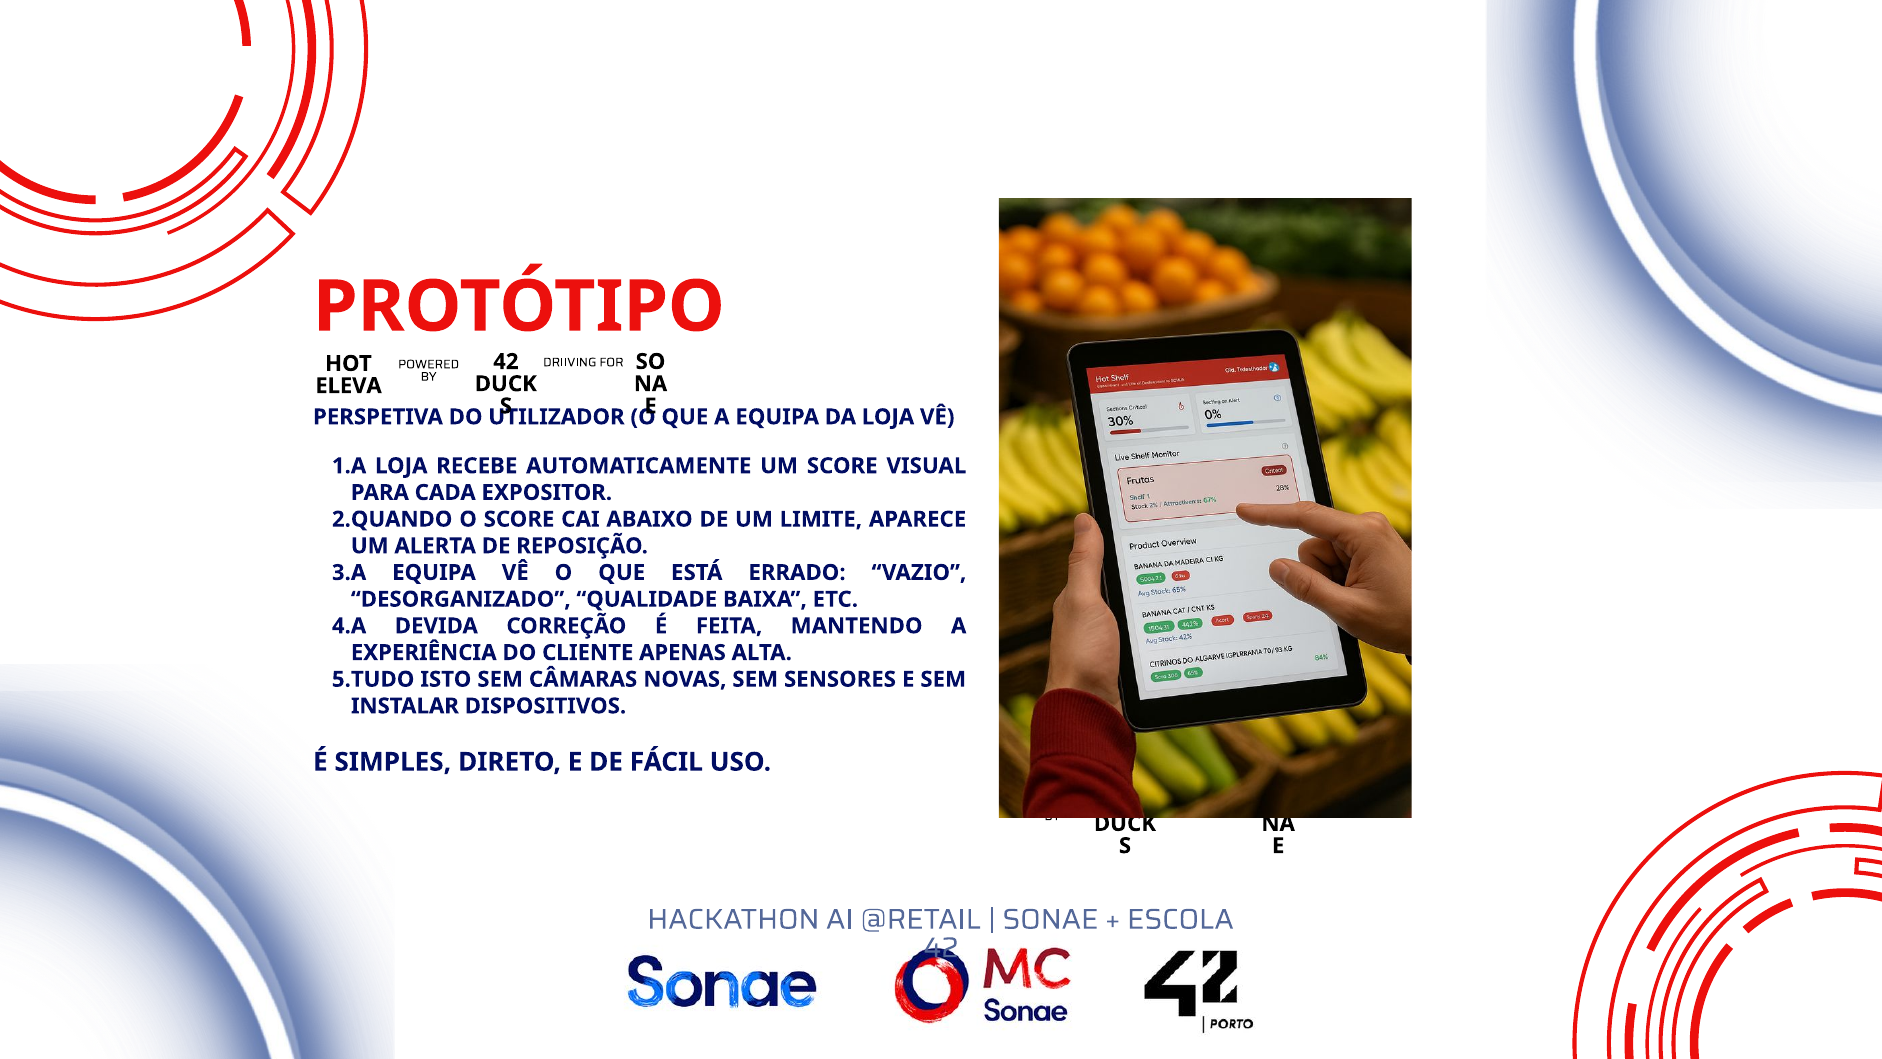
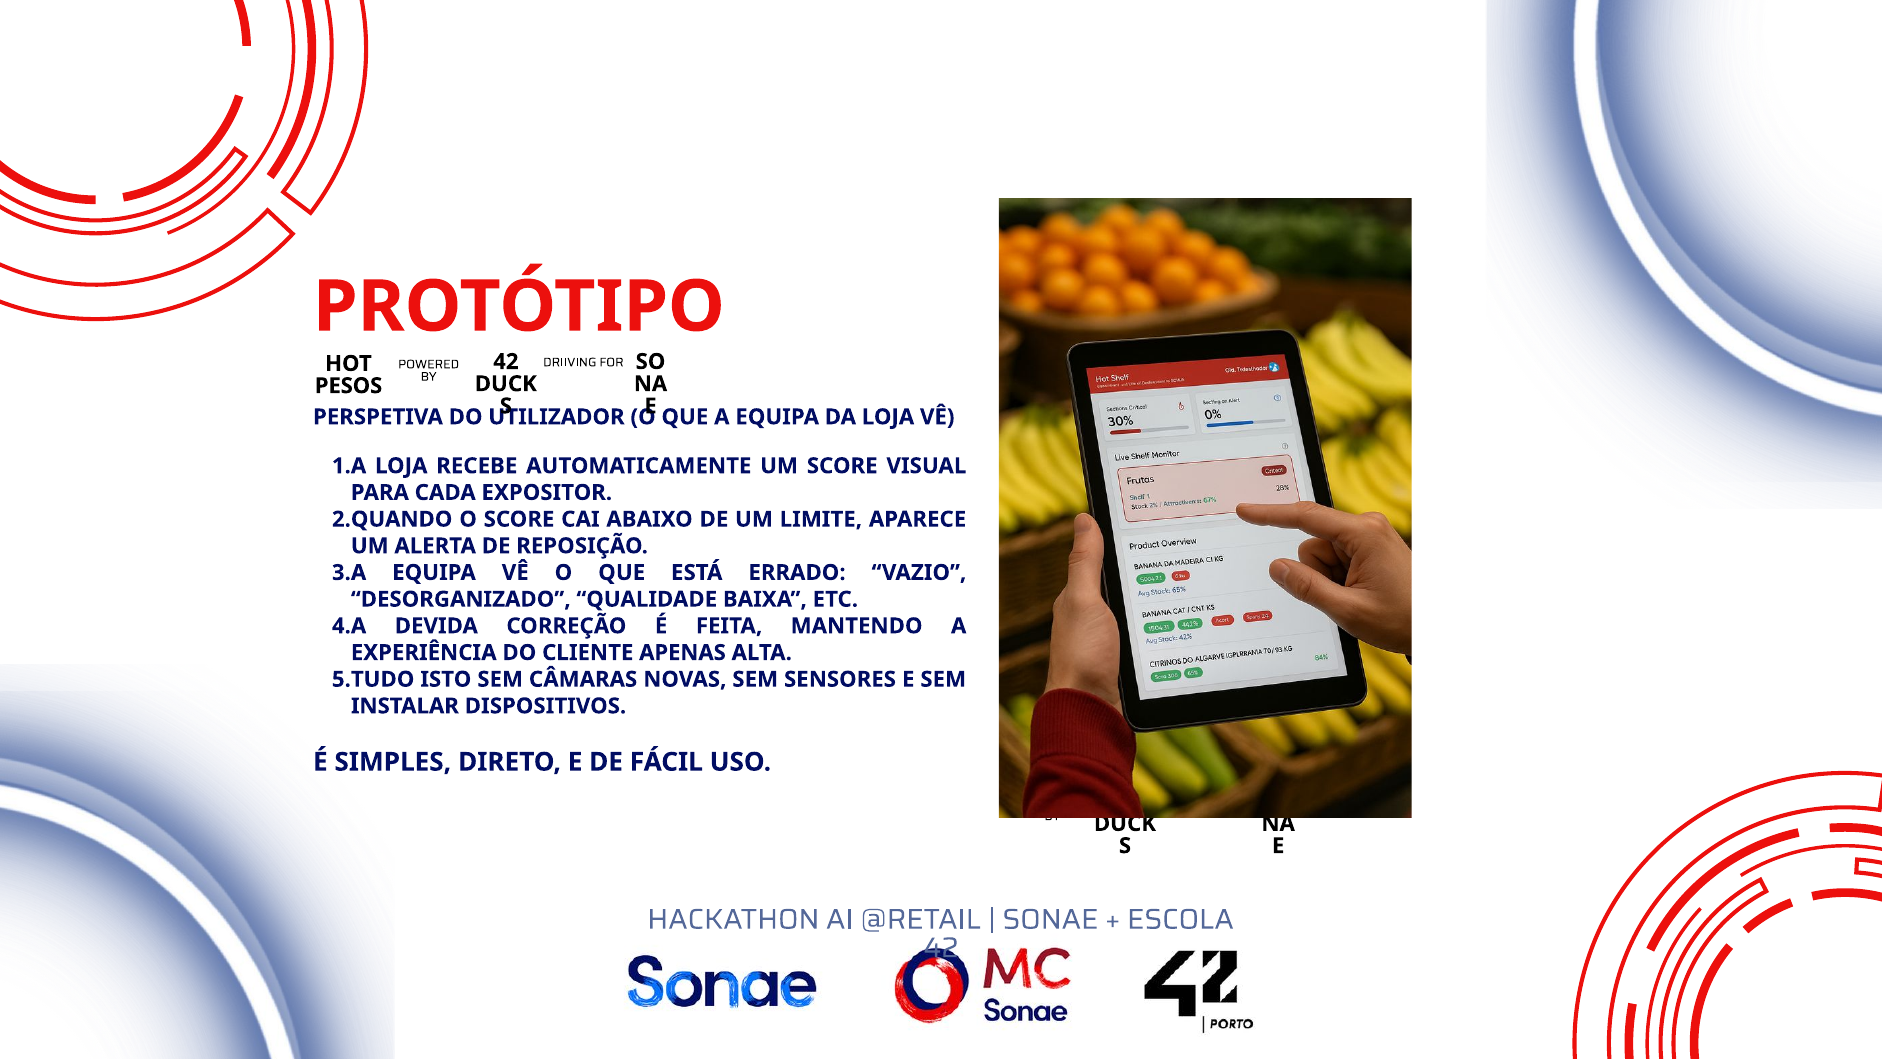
ELEVA: ELEVA -> PESOS (349, 386)
